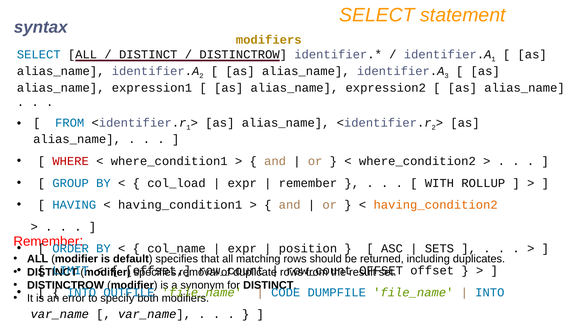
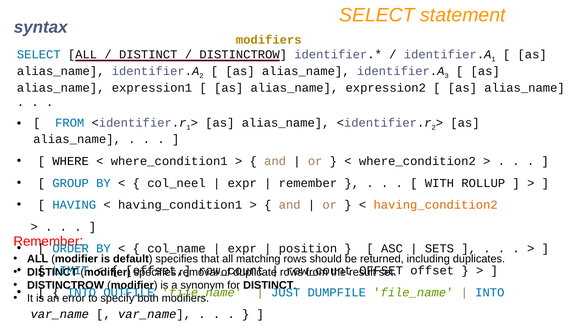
WHERE colour: red -> black (71, 161)
col_load: col_load -> col_neel (176, 183)
CODE: CODE -> JUST (286, 292)
